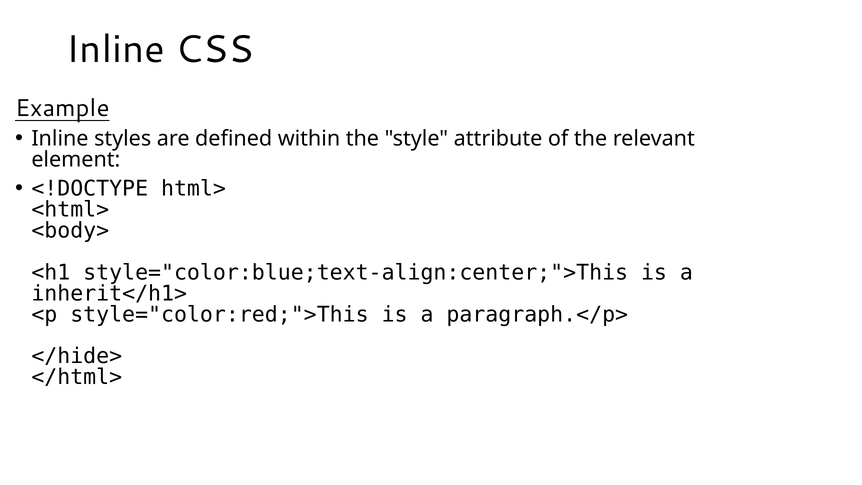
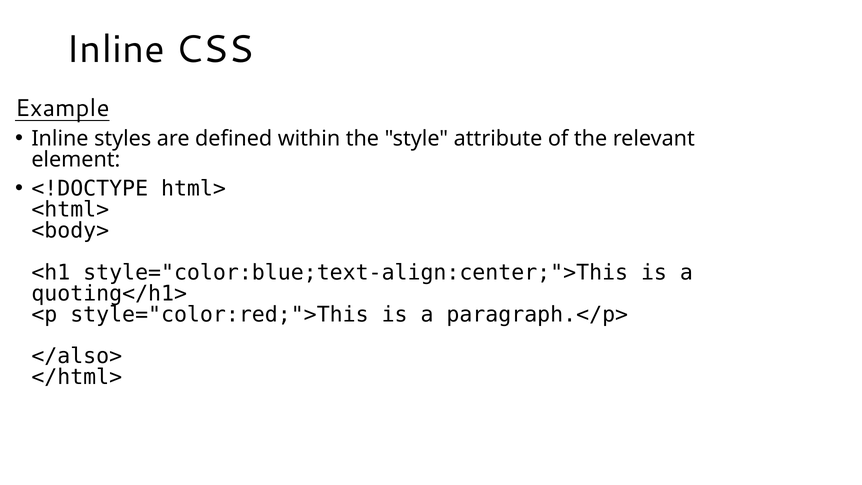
inherit</h1>: inherit</h1> -> quoting</h1> (109, 293)
</hide>: </hide> -> </also> (77, 356)
